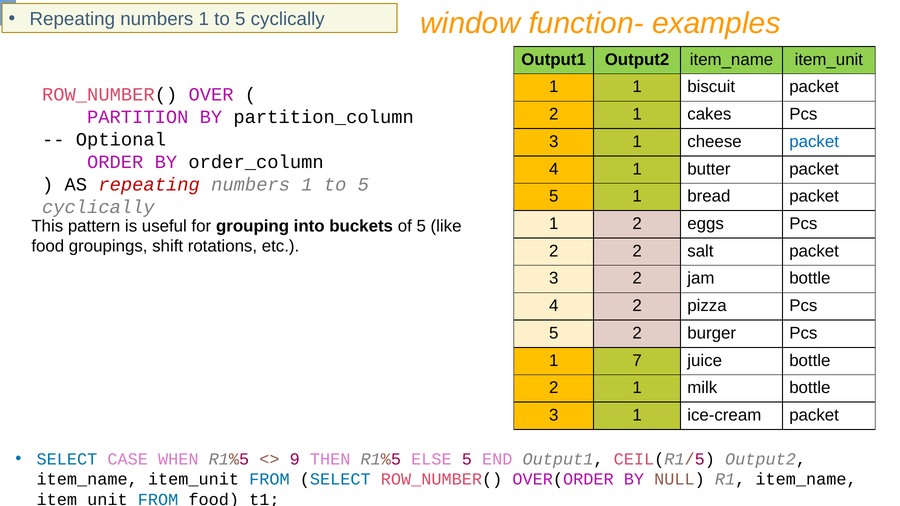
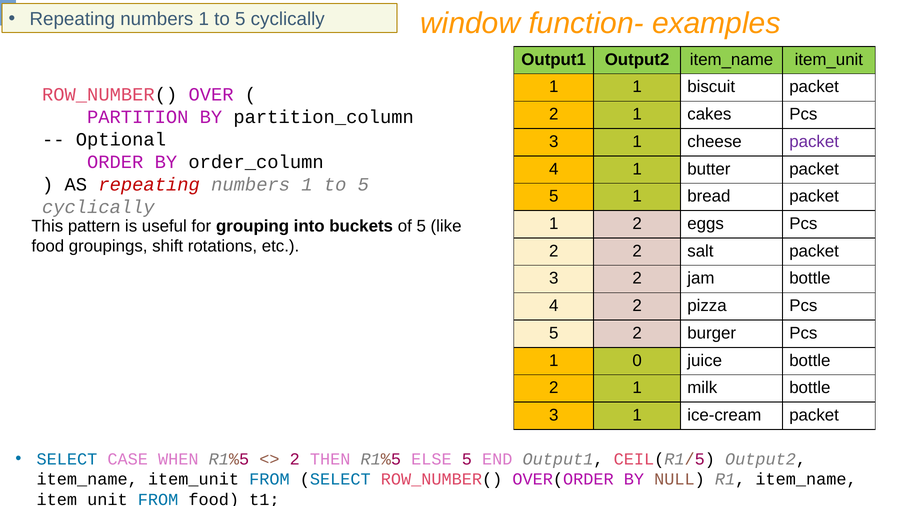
packet colour: blue -> purple (814, 142)
7: 7 -> 0 (637, 361)
9: 9 -> 2 (295, 459)
